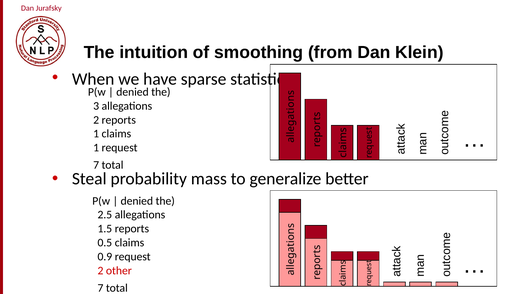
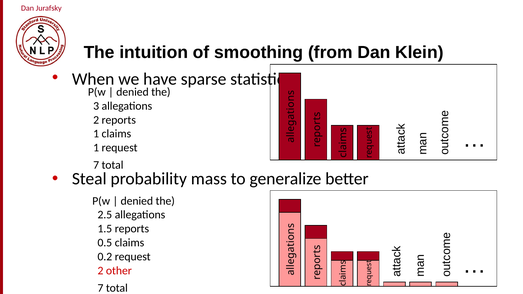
0.9: 0.9 -> 0.2 (105, 257)
